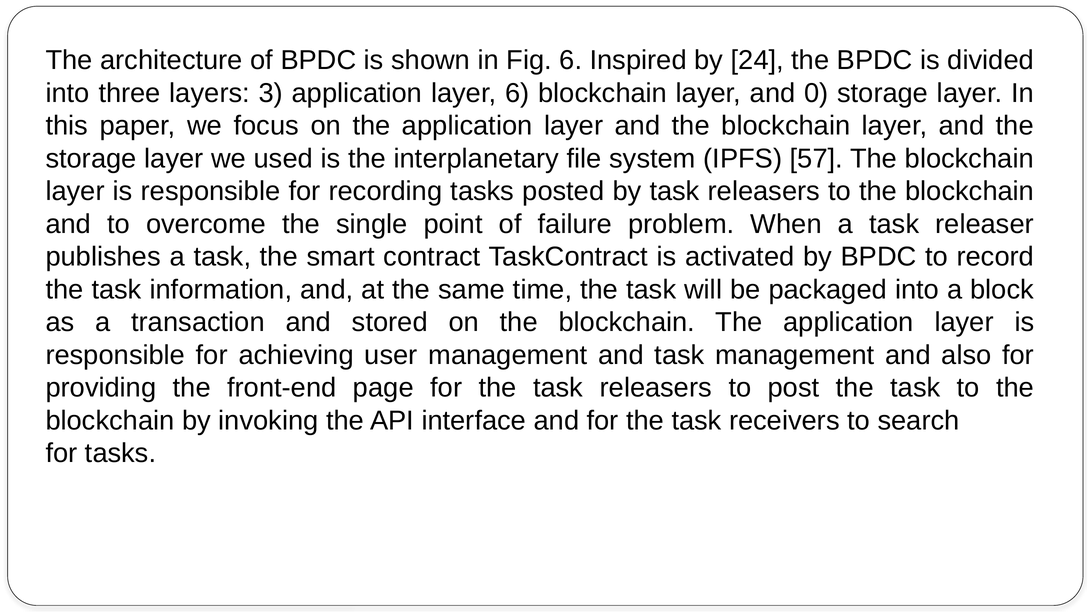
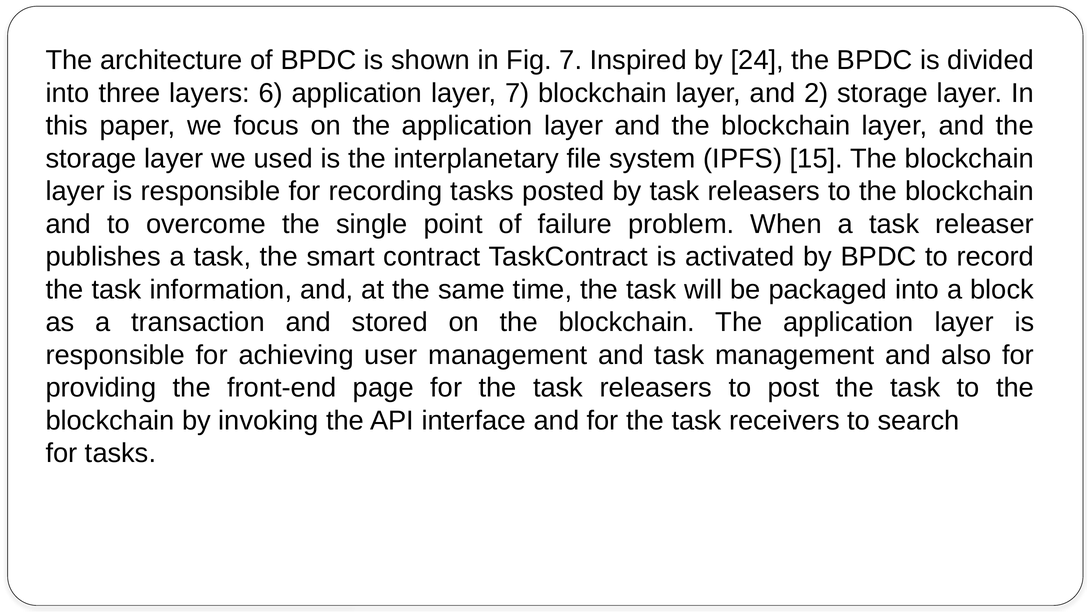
Fig 6: 6 -> 7 (571, 60)
3: 3 -> 6 (271, 93)
layer 6: 6 -> 7 (517, 93)
0: 0 -> 2 (816, 93)
57: 57 -> 15 (816, 159)
